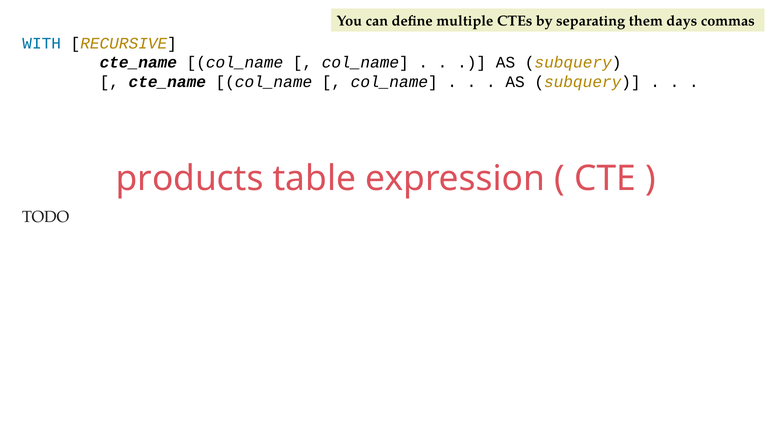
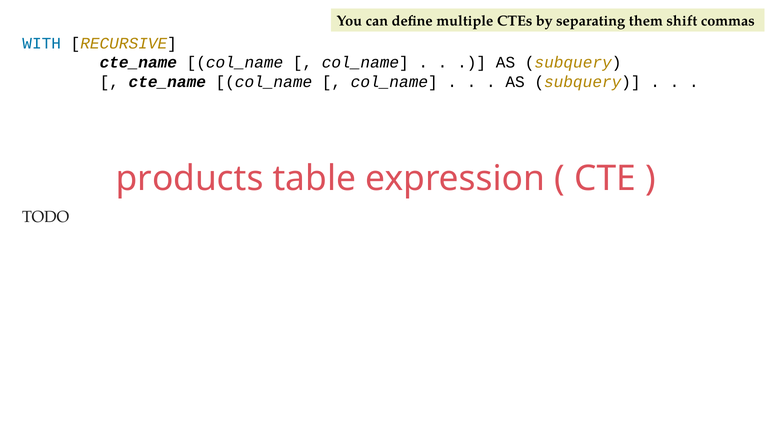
days: days -> shift (682, 21)
